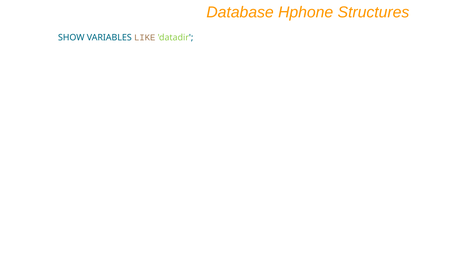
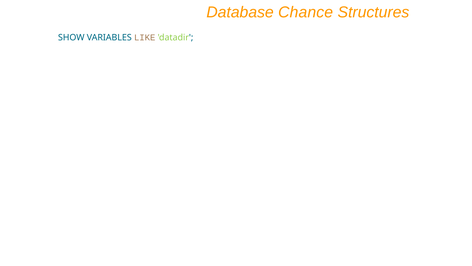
Hphone: Hphone -> Chance (306, 12)
